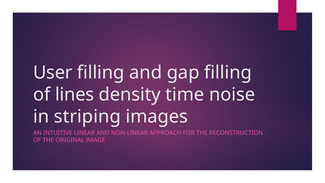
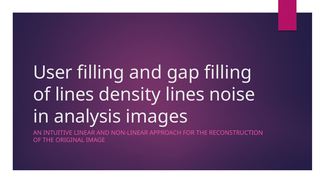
density time: time -> lines (185, 94)
striping: striping -> analysis (87, 116)
